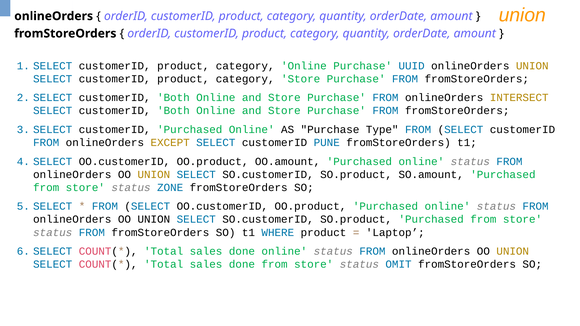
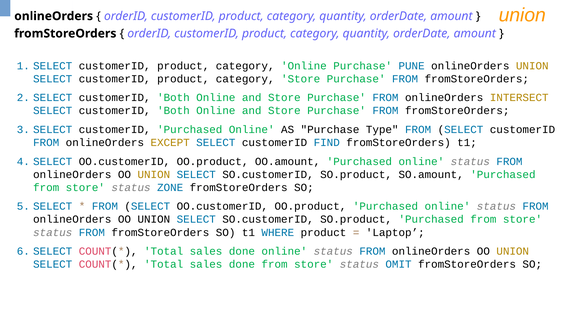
UUID: UUID -> PUNE (412, 66)
PUNE: PUNE -> FIND (327, 143)
